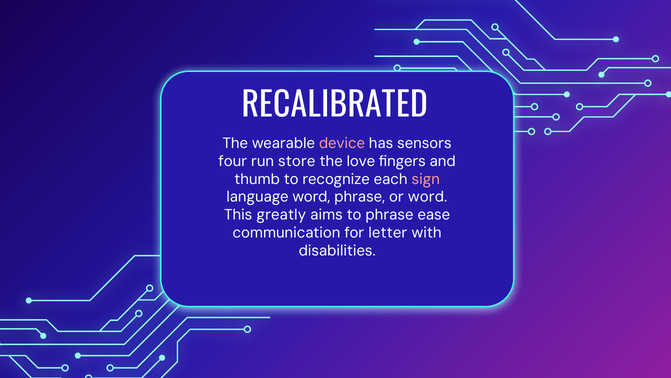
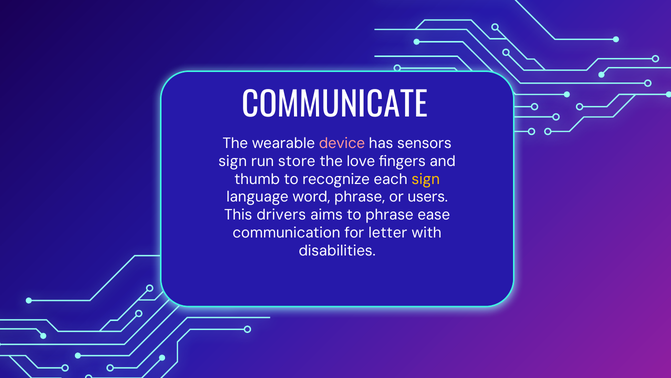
RECALIBRATED: RECALIBRATED -> COMMUNICATE (335, 106)
four: four -> sign (233, 161)
sign colour: pink -> yellow (426, 179)
or word: word -> users (428, 197)
greatly: greatly -> drivers (281, 215)
